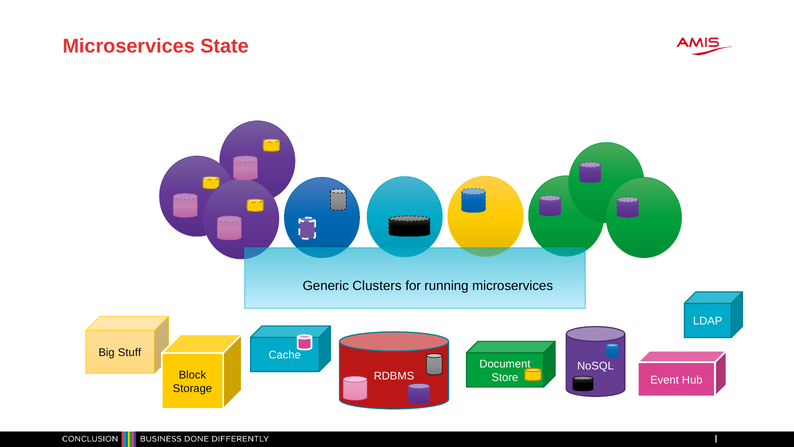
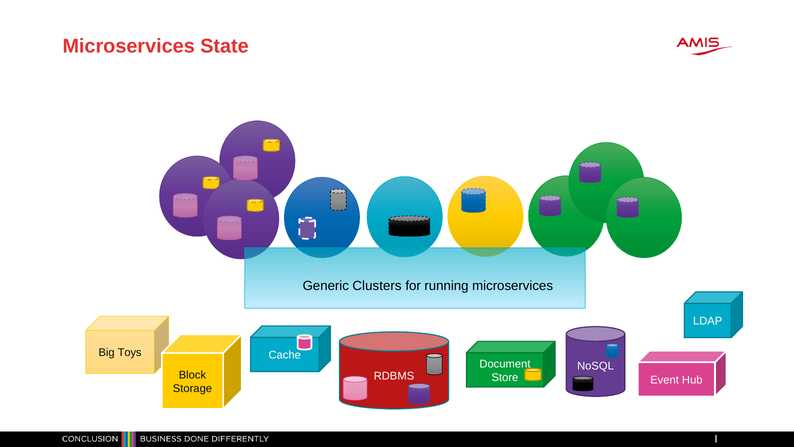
Stuff: Stuff -> Toys (130, 352)
